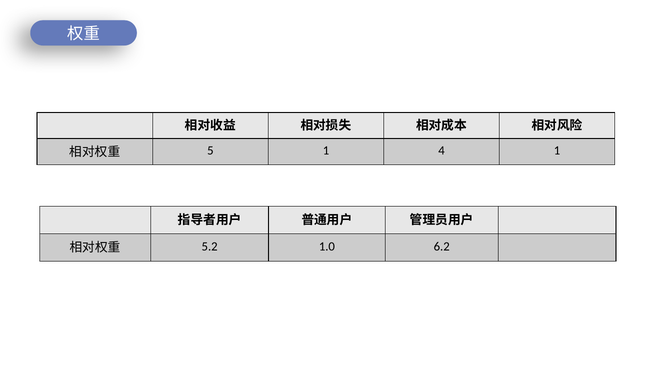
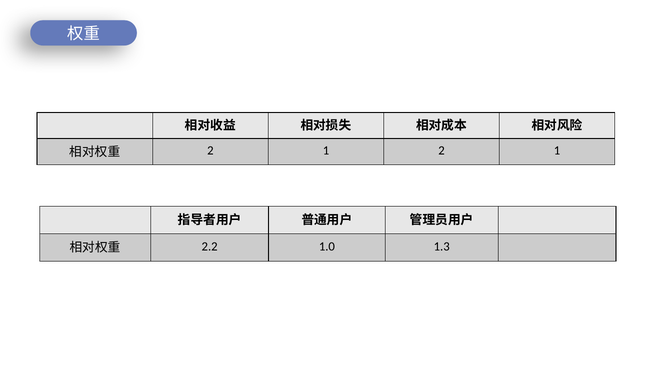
5: 5 -> 2 (210, 151)
1 4: 4 -> 2 (442, 151)
5.2: 5.2 -> 2.2 (210, 246)
6.2: 6.2 -> 1.3 (442, 246)
